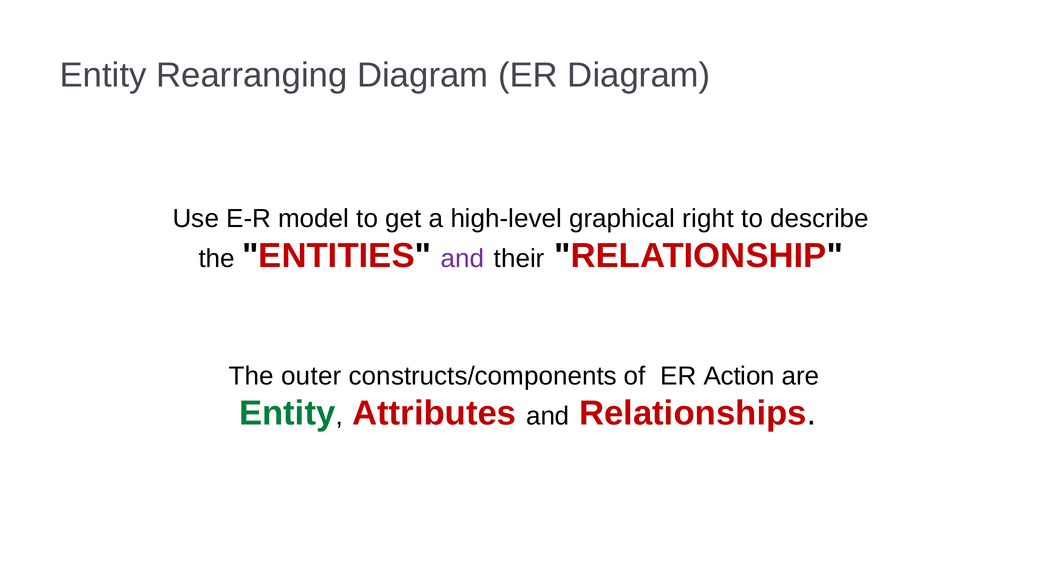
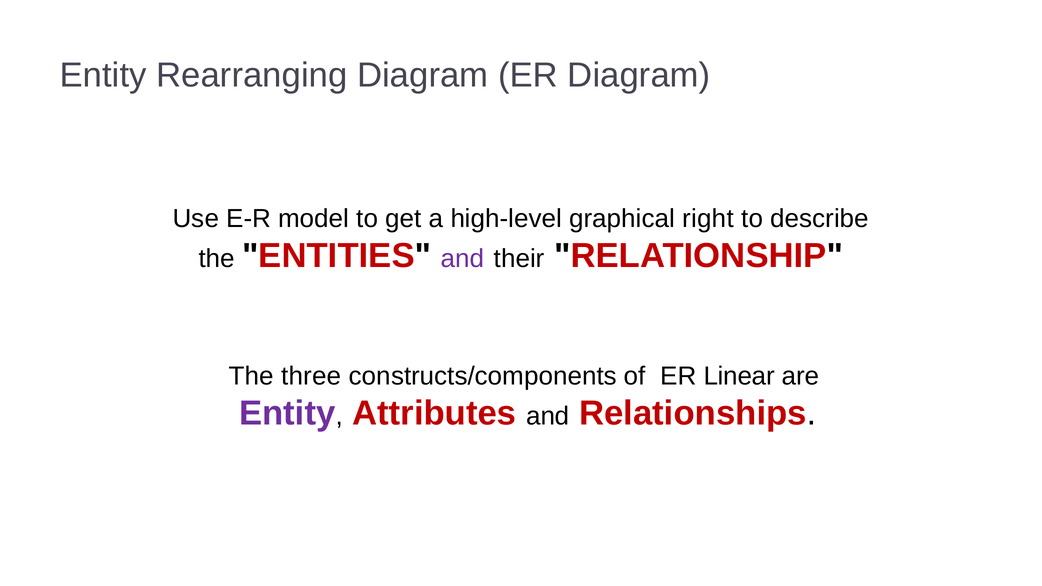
outer: outer -> three (311, 376)
Action: Action -> Linear (739, 376)
Entity colour: green -> purple (287, 413)
